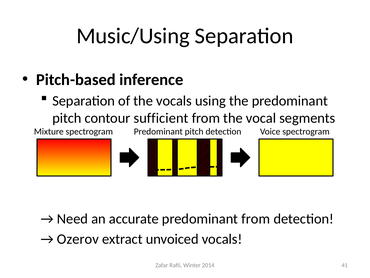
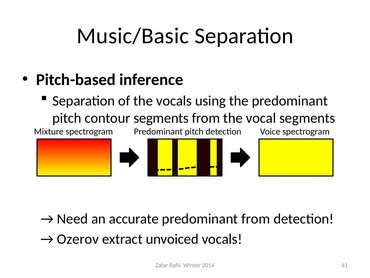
Music/Using: Music/Using -> Music/Basic (133, 36)
contour sufficient: sufficient -> segments (161, 118)
